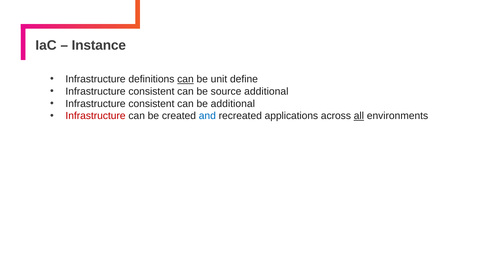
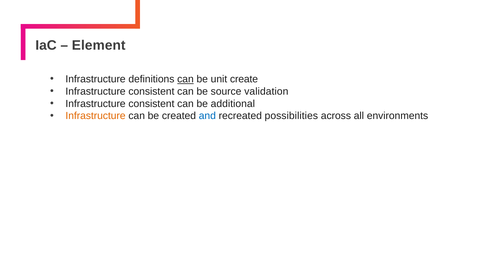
Instance: Instance -> Element (99, 45)
define: define -> create (244, 79)
source additional: additional -> validation (266, 91)
Infrastructure colour: red -> orange (96, 116)
applications: applications -> possibilities (291, 116)
all underline: present -> none (359, 116)
